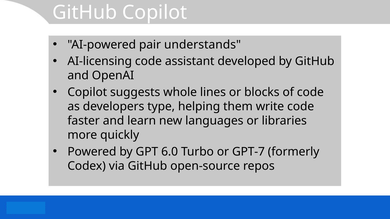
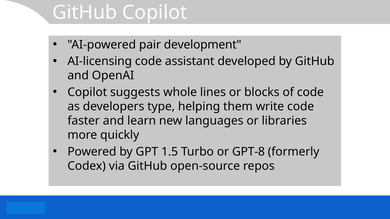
understands: understands -> development (203, 45)
6.0: 6.0 -> 1.5 (170, 152)
GPT-7: GPT-7 -> GPT-8 (248, 152)
